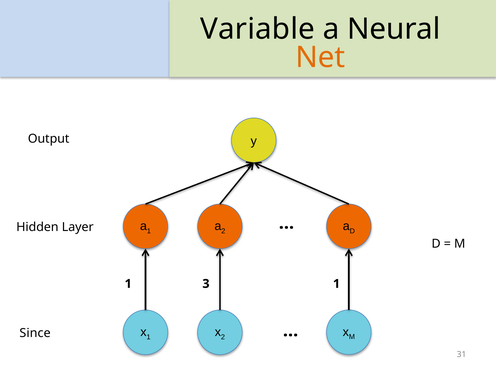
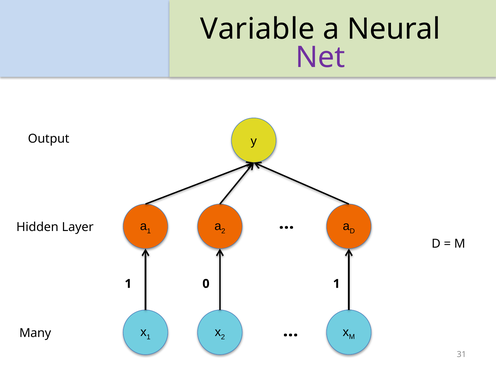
Net colour: orange -> purple (320, 57)
3: 3 -> 0 (206, 284)
Since: Since -> Many (35, 333)
